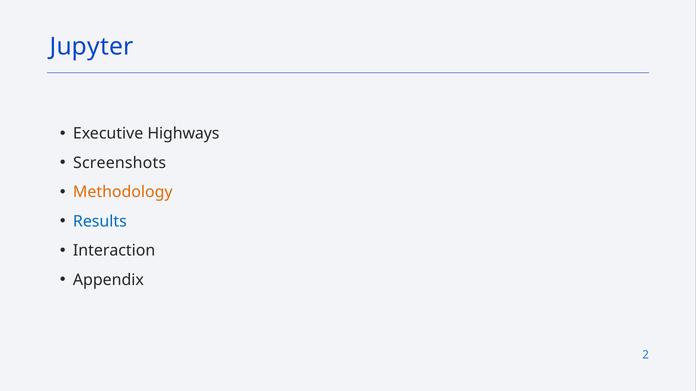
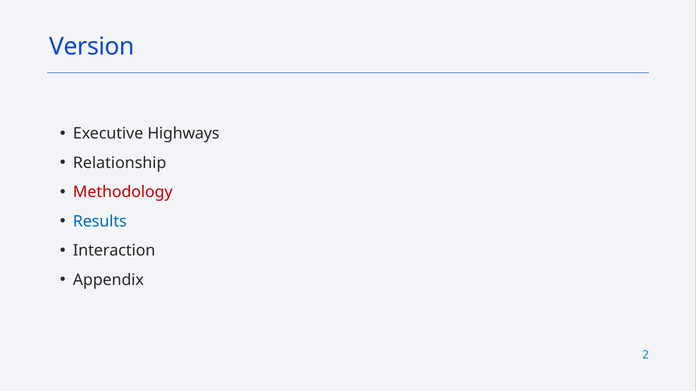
Jupyter: Jupyter -> Version (92, 46)
Screenshots: Screenshots -> Relationship (120, 163)
Methodology colour: orange -> red (123, 192)
